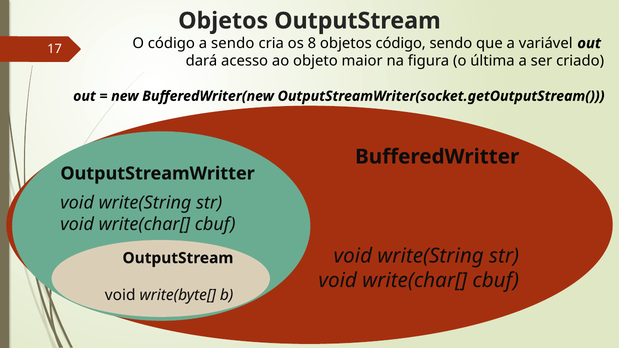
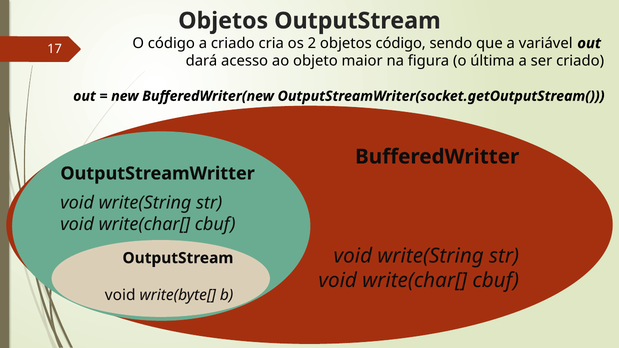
a sendo: sendo -> criado (233, 43)
8: 8 -> 2 (312, 43)
